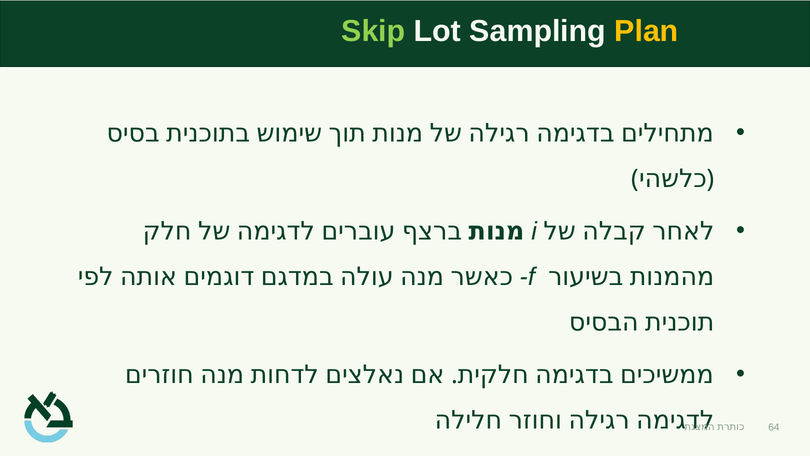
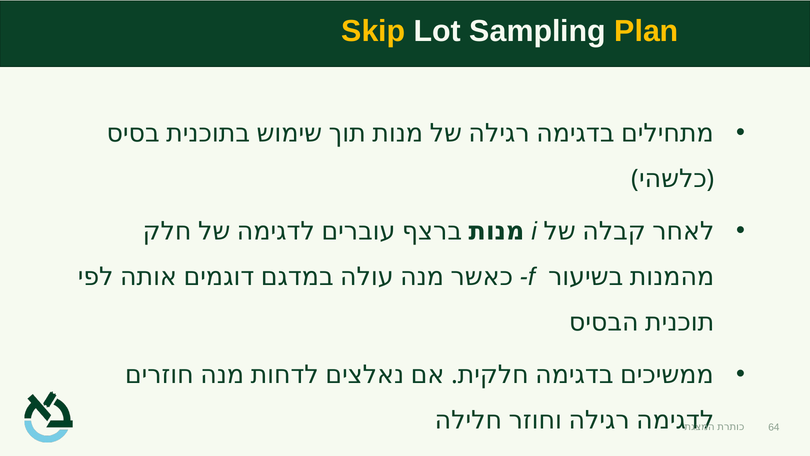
Skip colour: light green -> yellow (373, 31)
